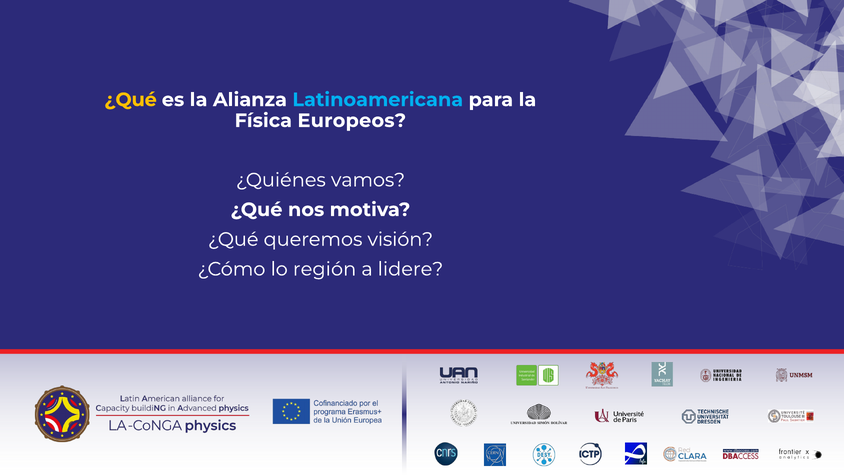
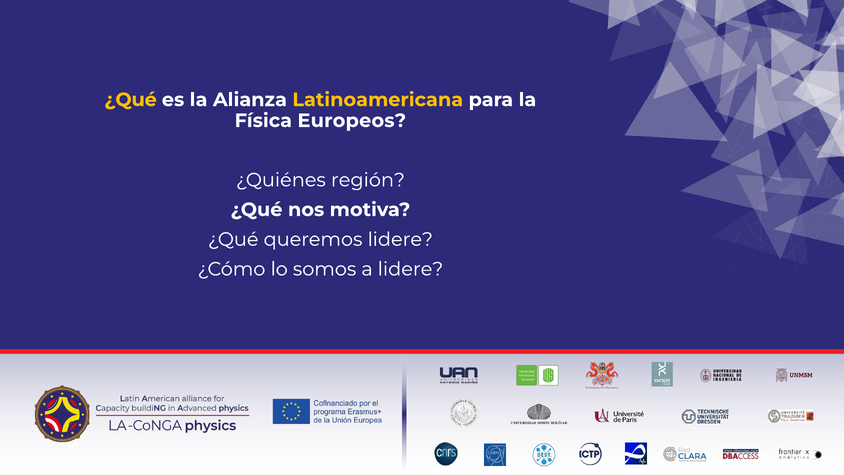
Latinoamericana colour: light blue -> yellow (378, 100)
vamos: vamos -> región (368, 180)
queremos visión: visión -> lidere (400, 239)
región: región -> somos (325, 269)
